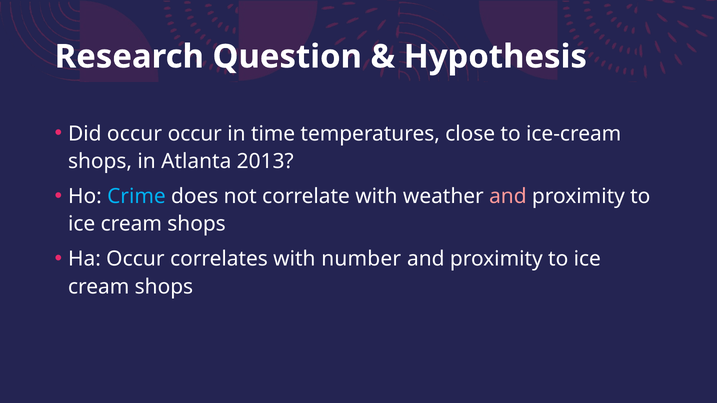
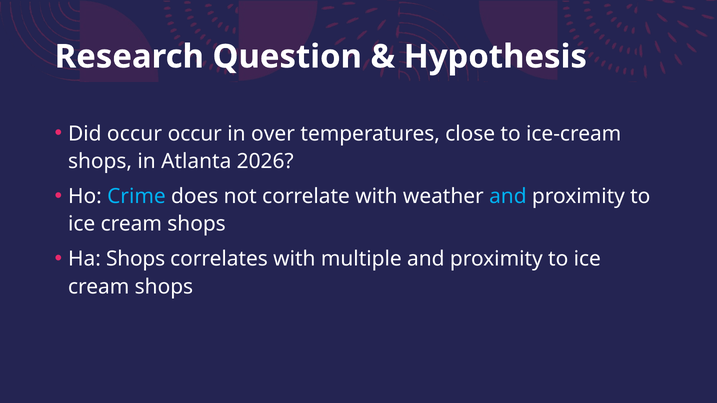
time: time -> over (273, 134)
2013: 2013 -> 2026 (265, 161)
and colour: pink -> light blue (508, 197)
Ha Occur: Occur -> Shops (136, 259)
number: number -> multiple (361, 259)
